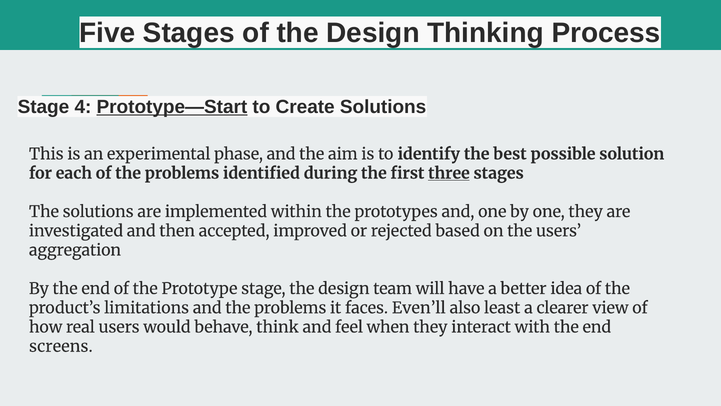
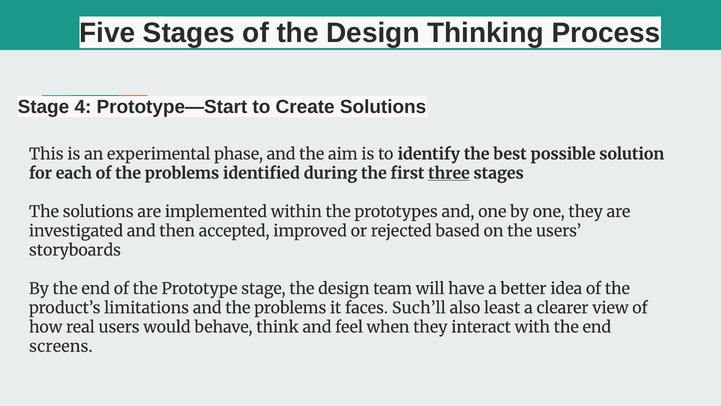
Prototype—Start underline: present -> none (172, 107)
aggregation: aggregation -> storyboards (75, 250)
Even’ll: Even’ll -> Such’ll (419, 308)
